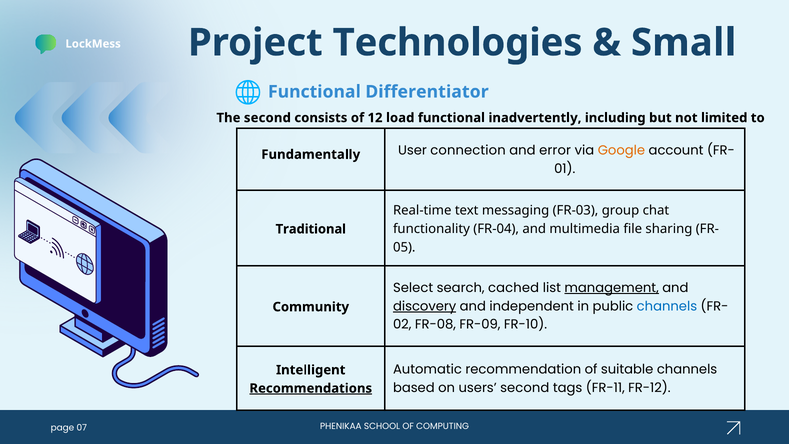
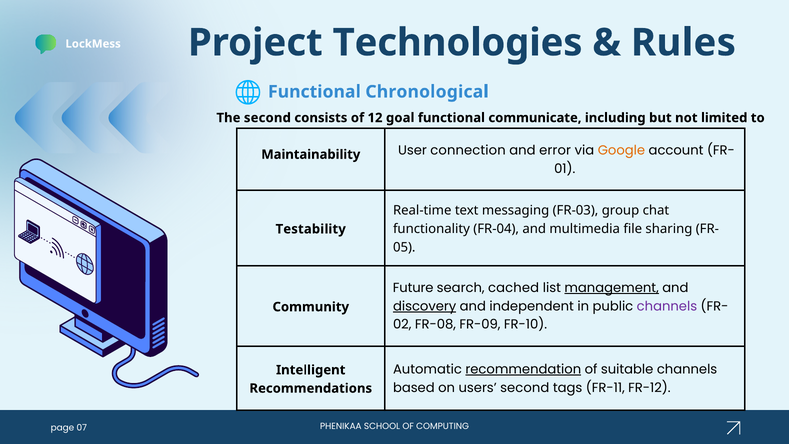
Small: Small -> Rules (683, 43)
Differentiator: Differentiator -> Chronological (427, 92)
load: load -> goal (400, 118)
inadvertently: inadvertently -> communicate (535, 118)
Fundamentally: Fundamentally -> Maintainability (311, 154)
Traditional: Traditional -> Testability (311, 229)
Select: Select -> Future (413, 288)
channels colour: blue -> purple (667, 306)
recommendation underline: none -> present (523, 369)
Recommendations underline: present -> none (311, 388)
